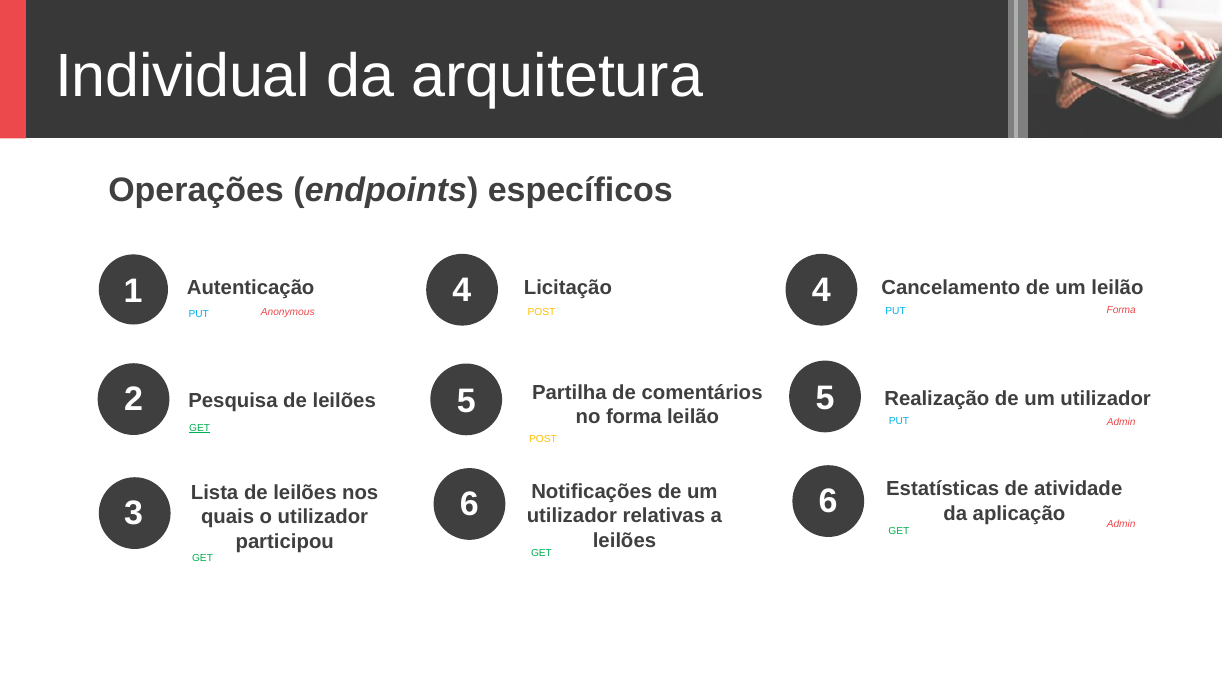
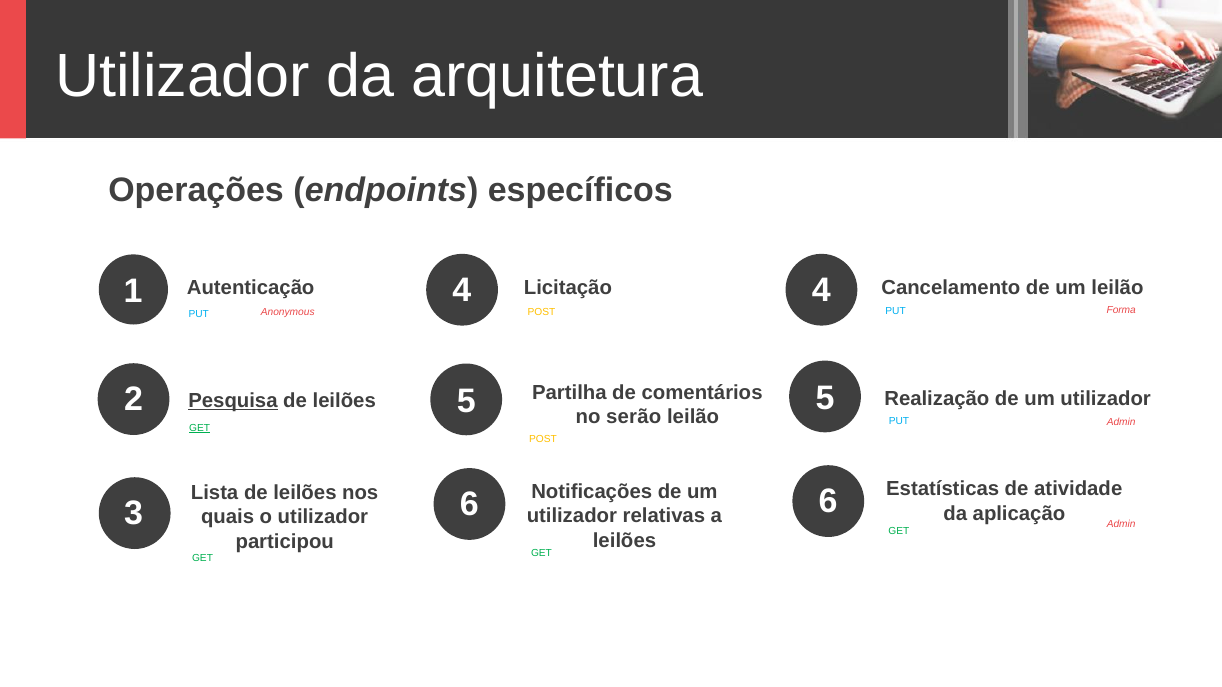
Individual: Individual -> Utilizador (182, 77)
Pesquisa underline: none -> present (233, 401)
no forma: forma -> serão (634, 417)
